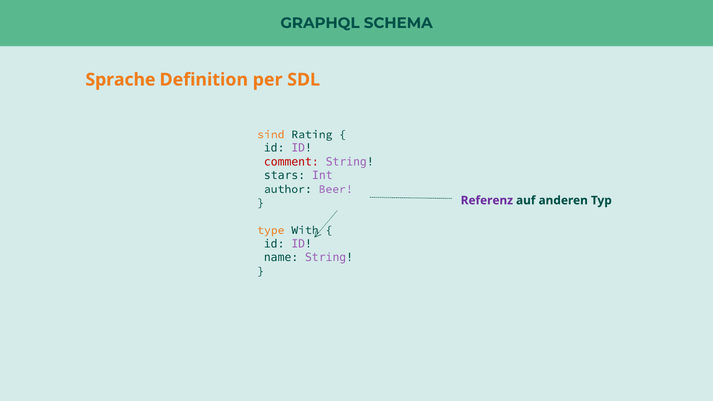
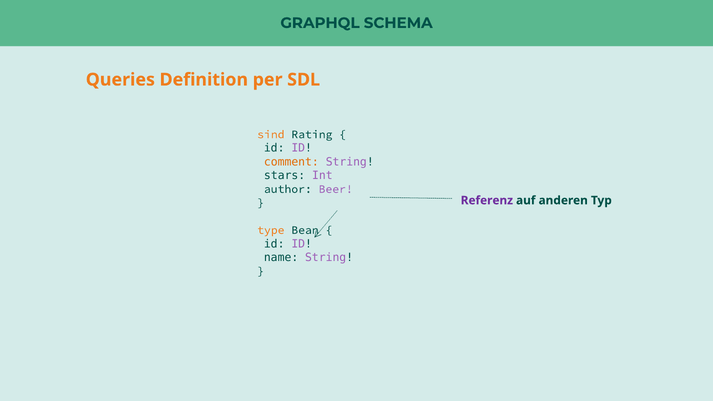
Sprache: Sprache -> Queries (120, 80)
comment colour: red -> orange (291, 162)
With: With -> Bean (305, 230)
